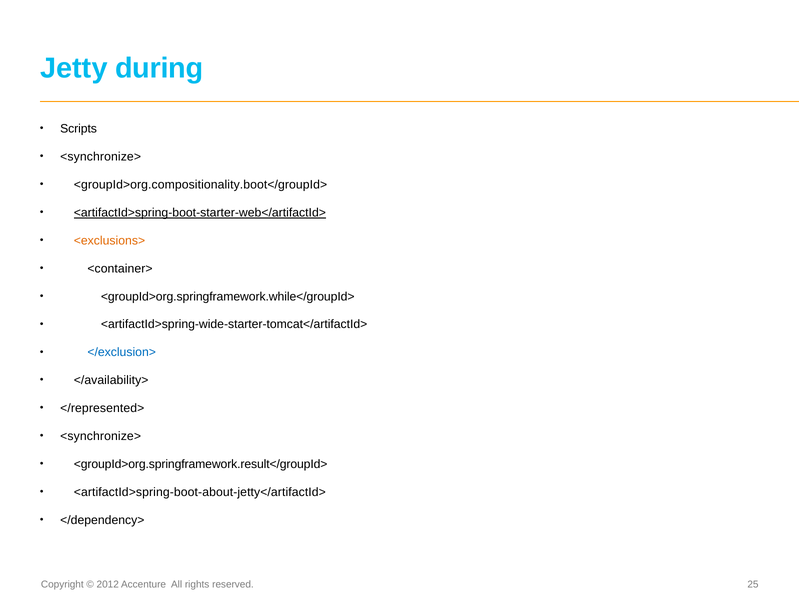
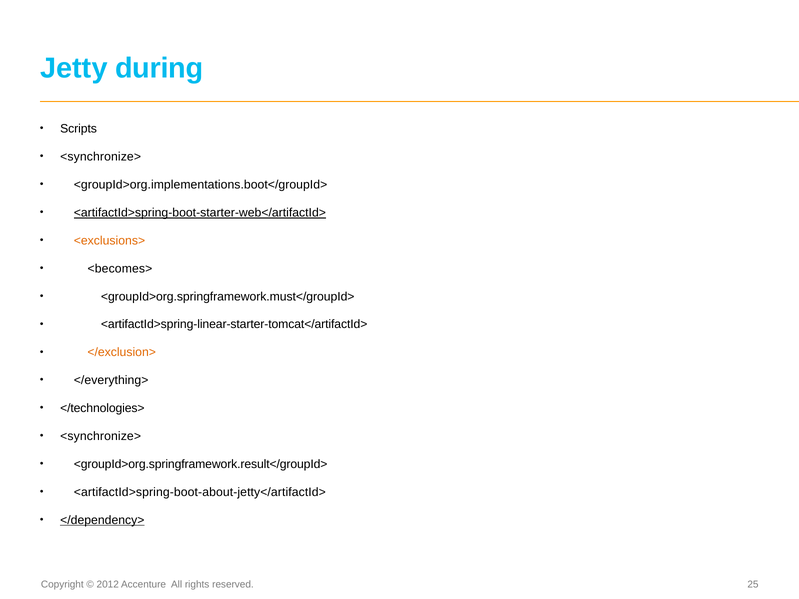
<groupId>org.compositionality.boot</groupId>: <groupId>org.compositionality.boot</groupId> -> <groupId>org.implementations.boot</groupId> (201, 185)
<container>: <container> -> <becomes> (120, 269)
<groupId>org.springframework.while</groupId>: <groupId>org.springframework.while</groupId> -> <groupId>org.springframework.must</groupId> (228, 297)
<artifactId>spring-wide-starter-tomcat</artifactId>: <artifactId>spring-wide-starter-tomcat</artifactId> -> <artifactId>spring-linear-starter-tomcat</artifactId> (234, 325)
</exclusion> colour: blue -> orange (122, 353)
</availability>: </availability> -> </everything> (111, 381)
</represented>: </represented> -> </technologies> (102, 408)
</dependency> underline: none -> present (102, 520)
